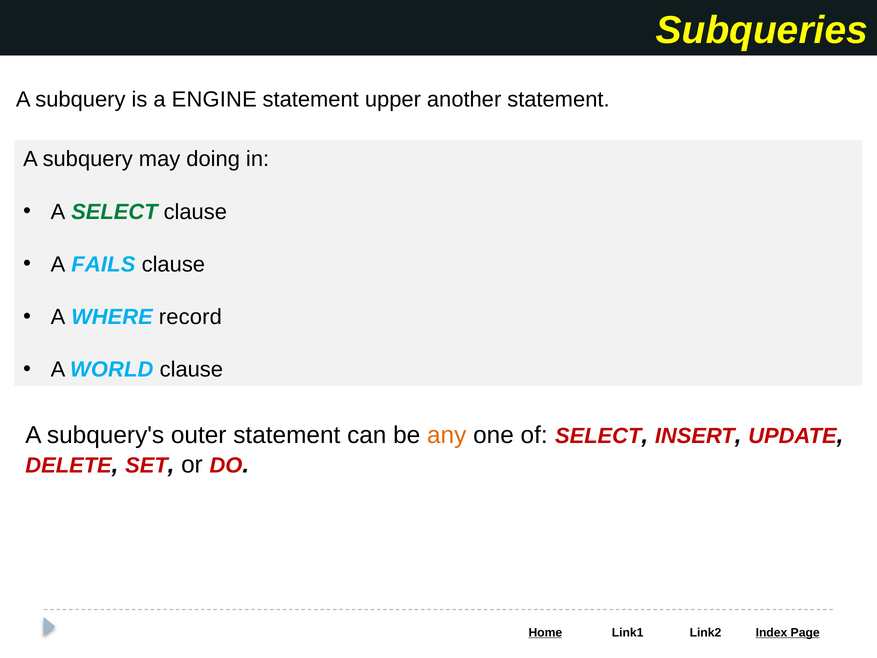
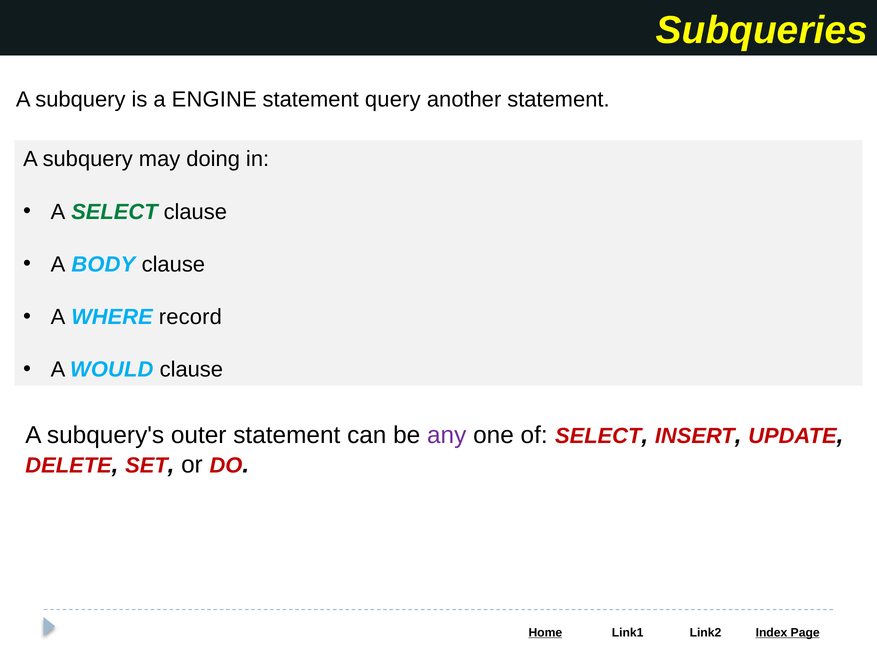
upper: upper -> query (393, 99)
FAILS: FAILS -> BODY (103, 264)
WORLD: WORLD -> WOULD (112, 370)
any colour: orange -> purple (447, 435)
